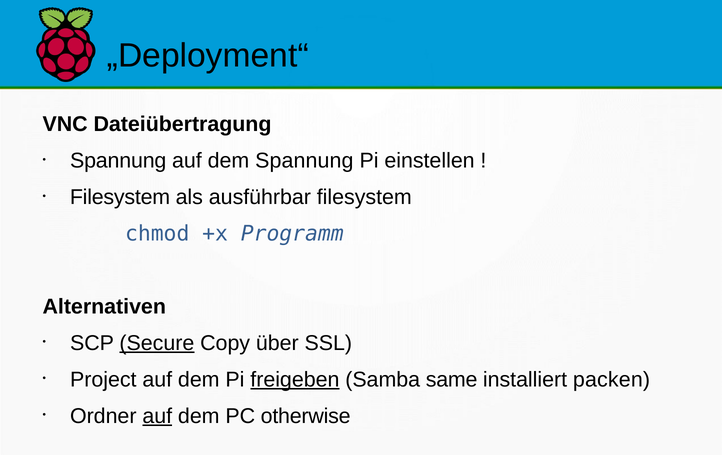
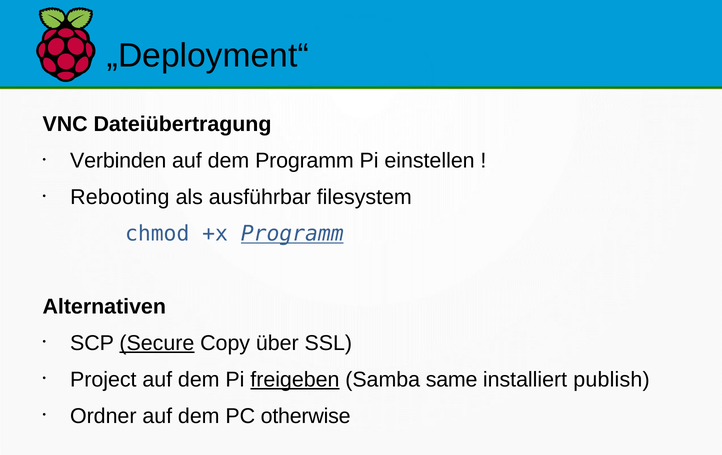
Spannung: Spannung -> Verbinden (118, 161)
dem Spannung: Spannung -> Programm (304, 161)
Filesystem: Filesystem -> Rebooting (120, 197)
Programm underline: none -> present (292, 234)
packen: packen -> publish (612, 380)
auf underline: present -> none (157, 416)
